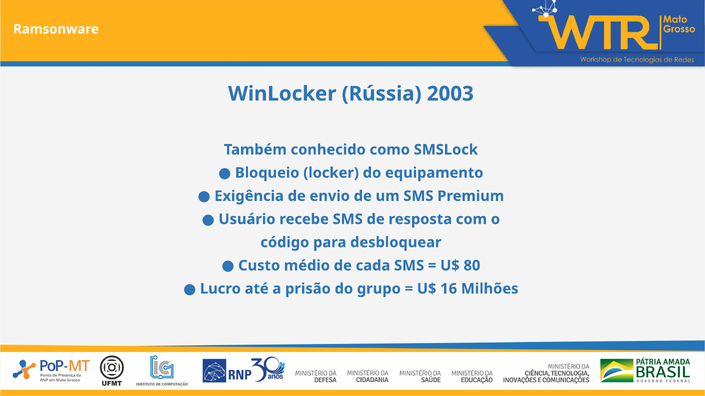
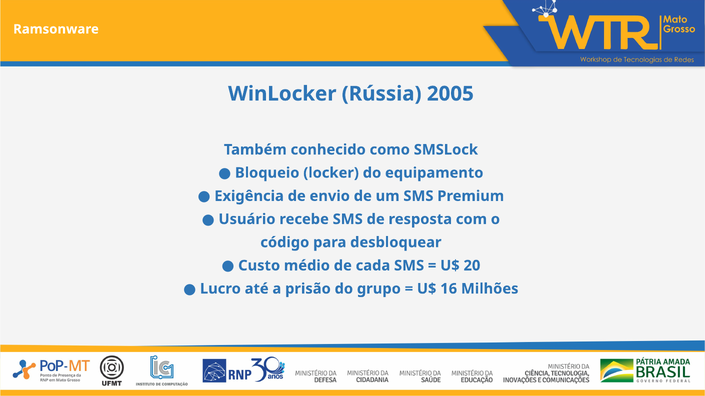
2003: 2003 -> 2005 (450, 94)
80: 80 -> 20 (472, 266)
